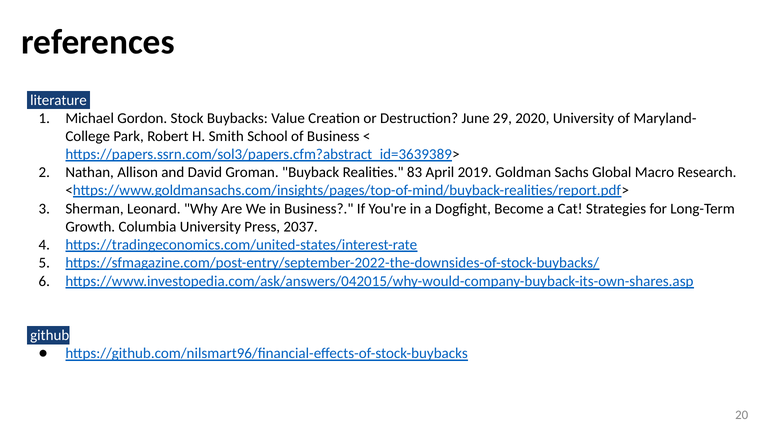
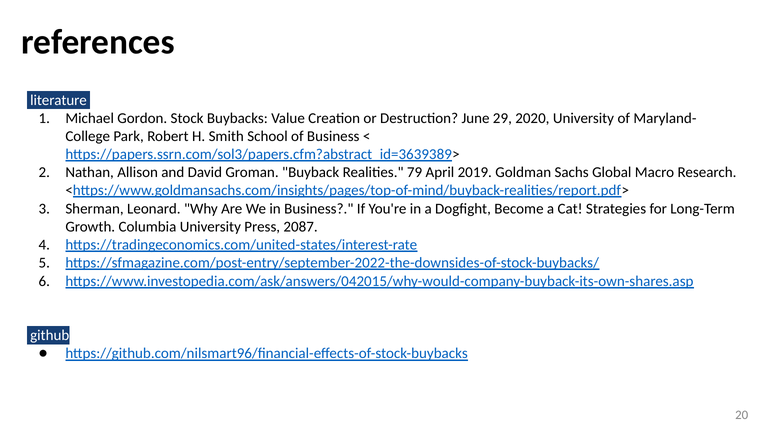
83: 83 -> 79 (415, 172)
2037: 2037 -> 2087 (301, 227)
